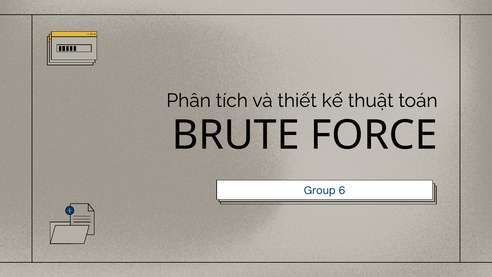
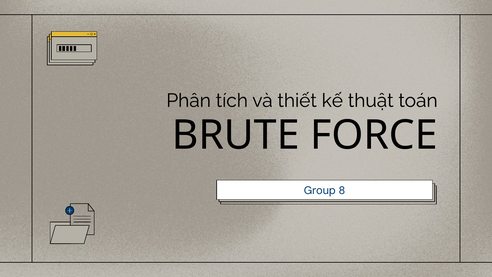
6: 6 -> 8 (342, 190)
